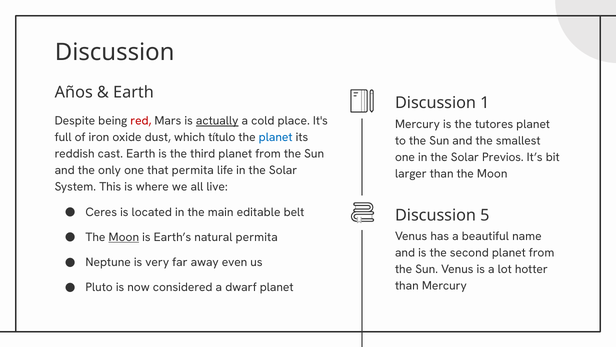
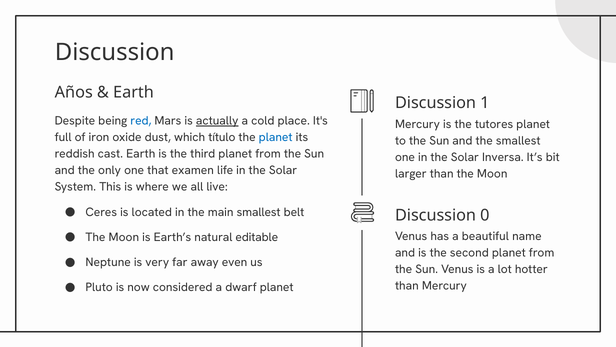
red colour: red -> blue (141, 121)
Previos: Previos -> Inversa (503, 157)
that permita: permita -> examen (193, 170)
main editable: editable -> smallest (259, 212)
5: 5 -> 0 (485, 215)
Moon underline: present -> none (124, 237)
natural permita: permita -> editable (257, 237)
